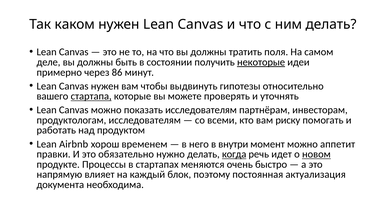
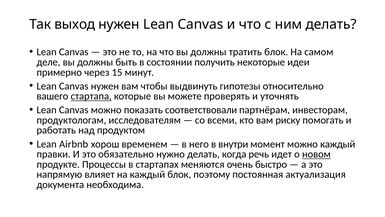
каком: каком -> выход (75, 24)
тратить поля: поля -> блок (276, 52)
некоторые underline: present -> none (261, 62)
86: 86 -> 15 (117, 72)
показать исследователям: исследователям -> соответствовали (201, 110)
можно аппетит: аппетит -> каждый (338, 144)
когда underline: present -> none (234, 154)
